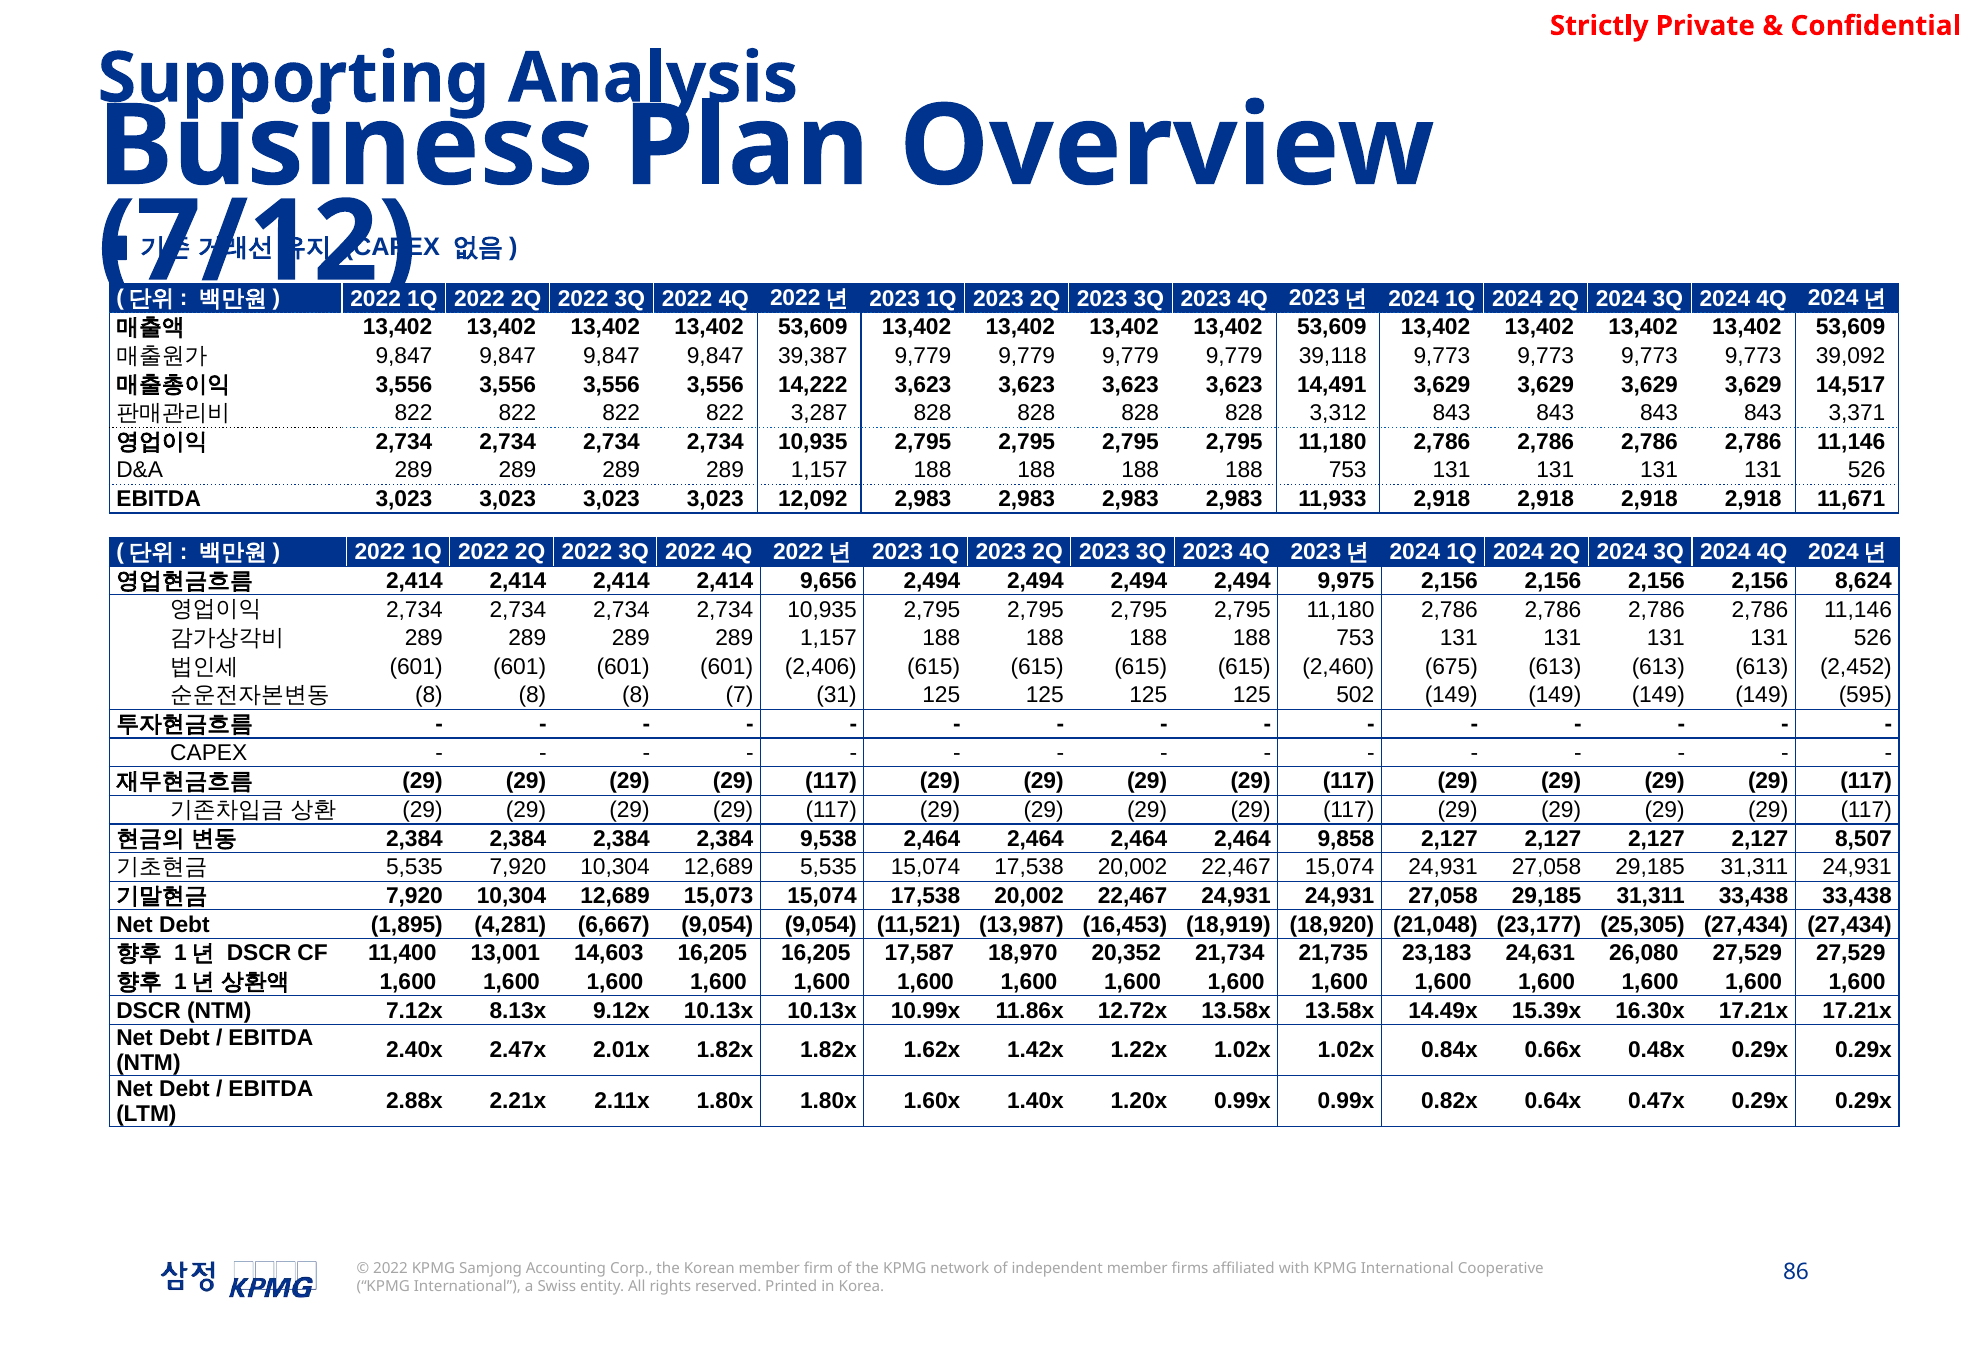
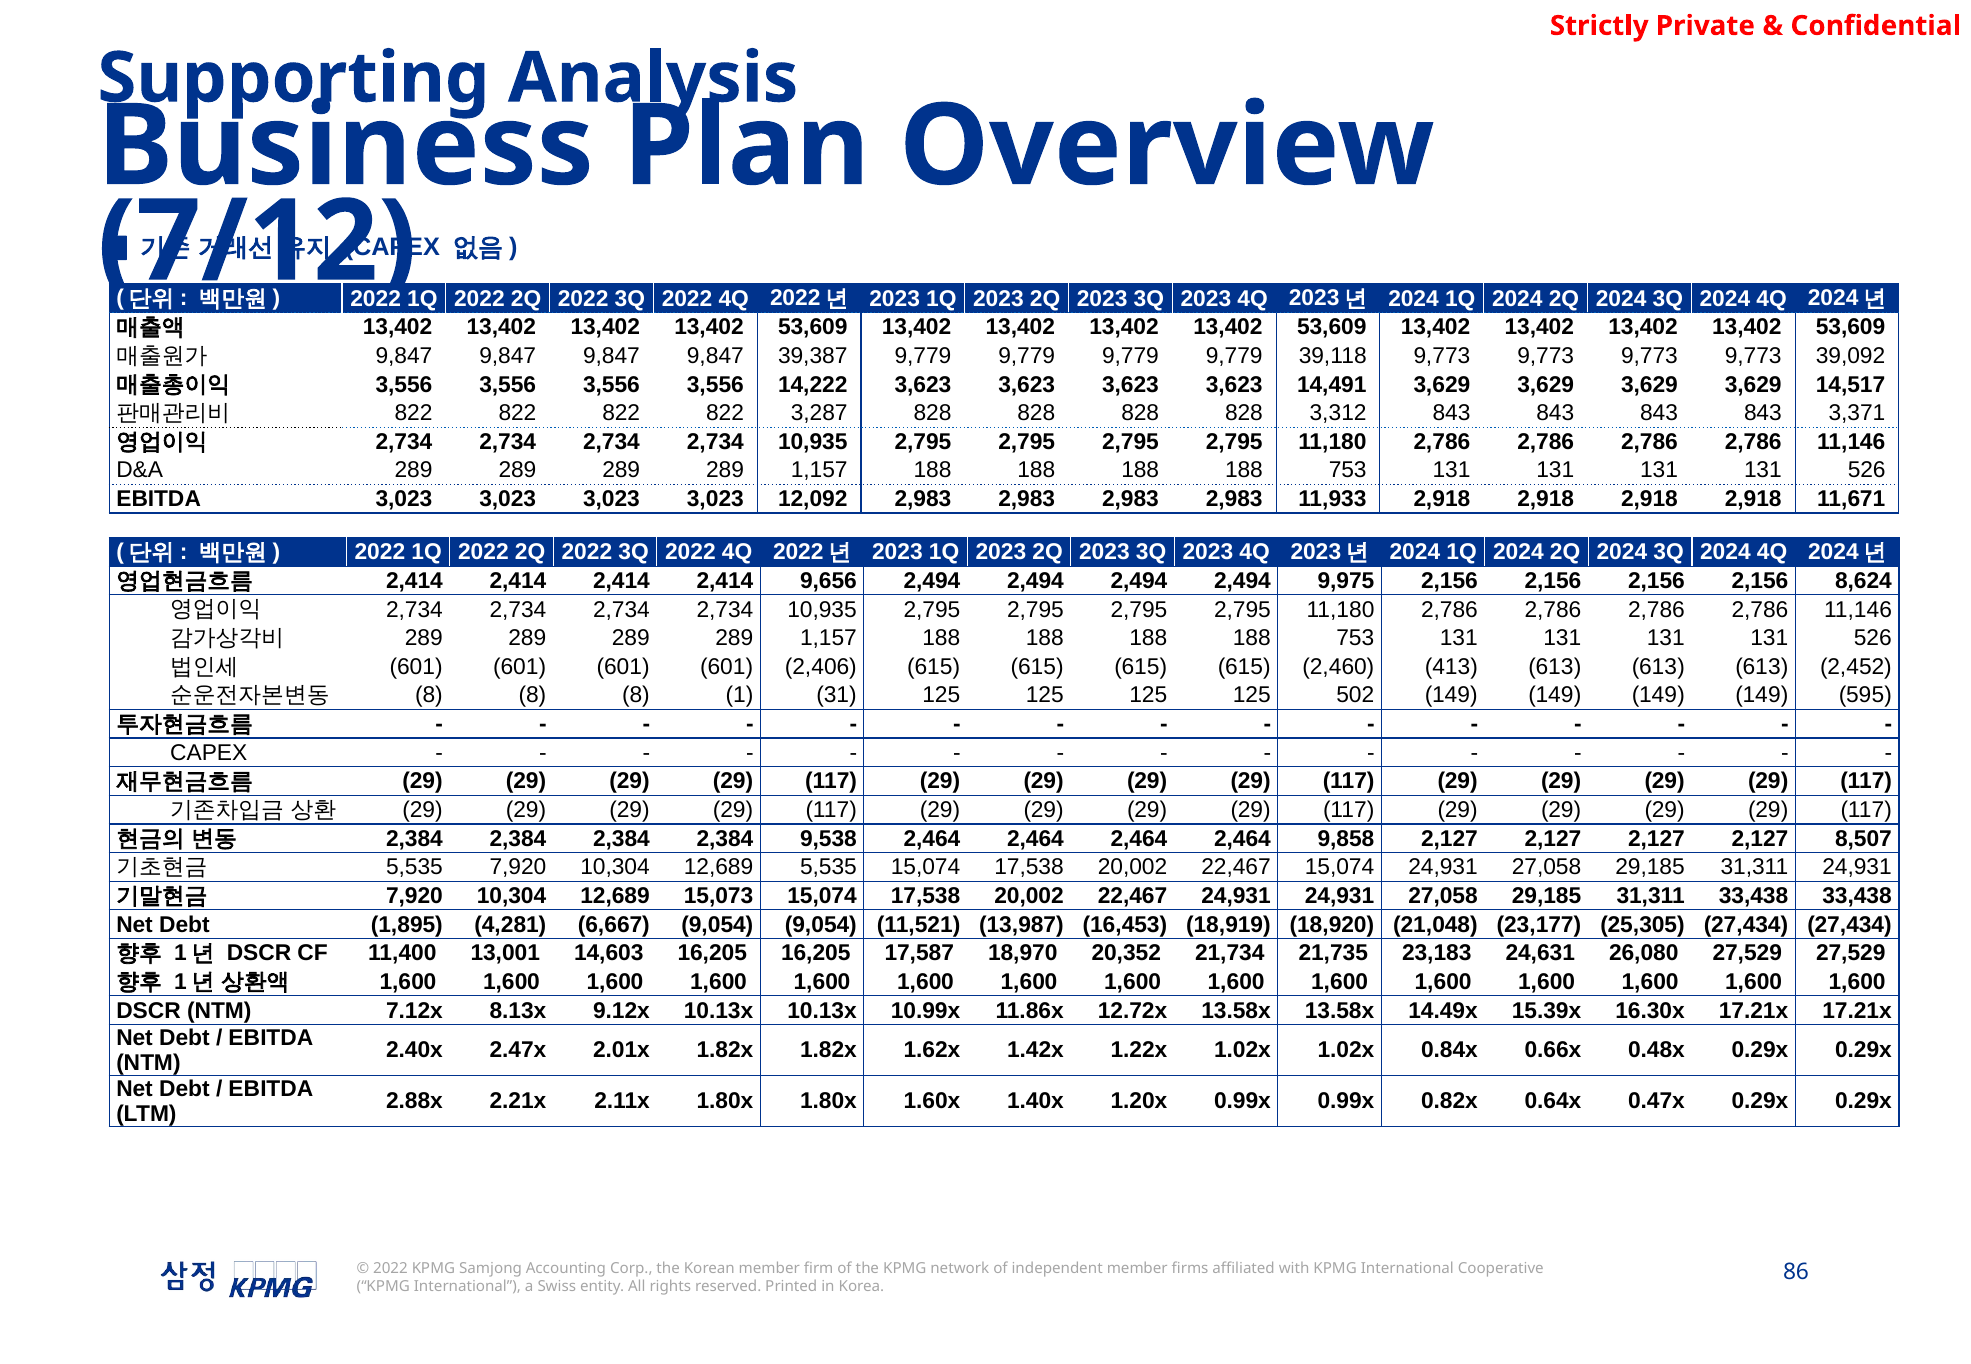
675: 675 -> 413 (1451, 667)
7: 7 -> 1 (740, 696)
